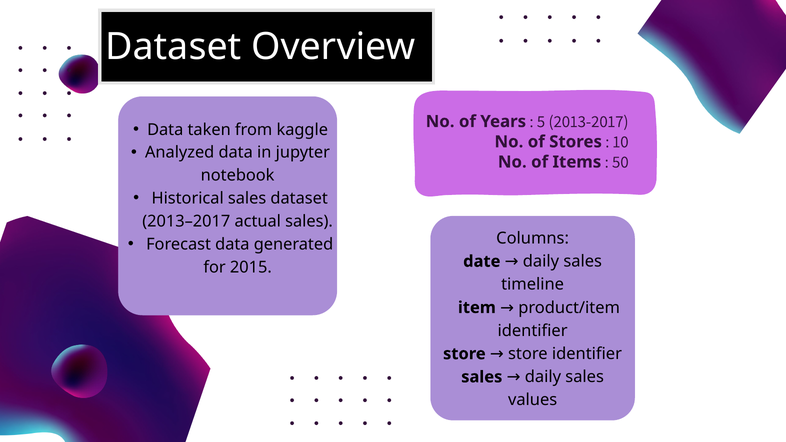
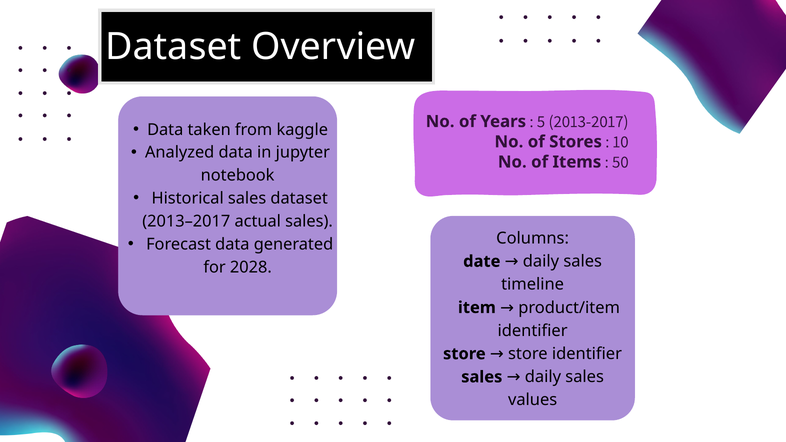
2015: 2015 -> 2028 (251, 267)
